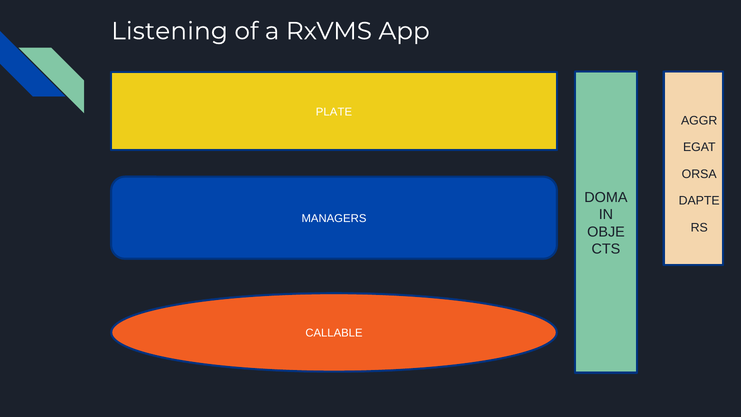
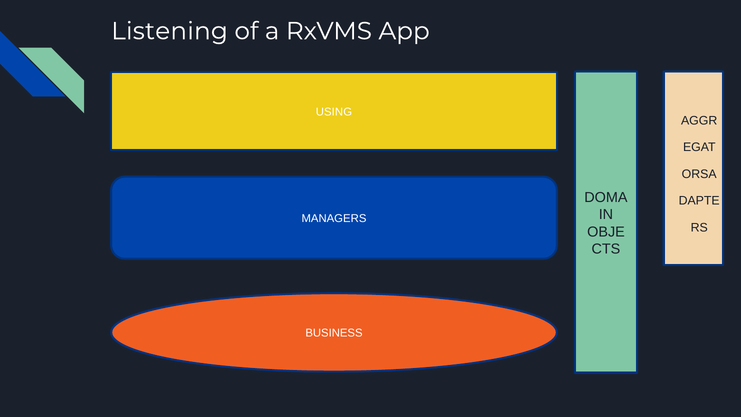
PLATE: PLATE -> USING (334, 112)
CALLABLE: CALLABLE -> BUSINESS (334, 333)
